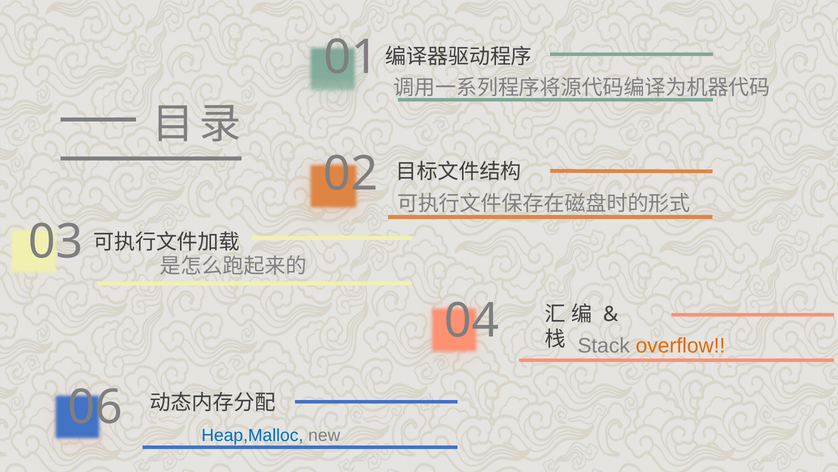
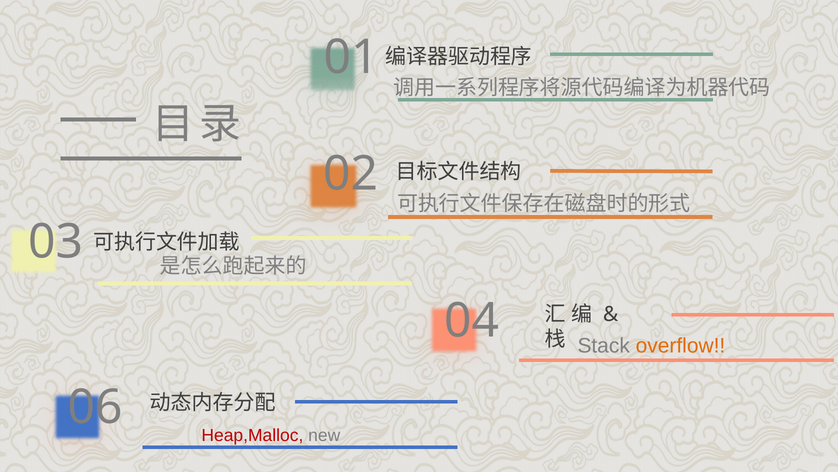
Heap,Malloc colour: blue -> red (252, 435)
